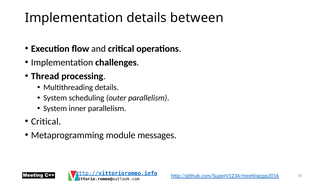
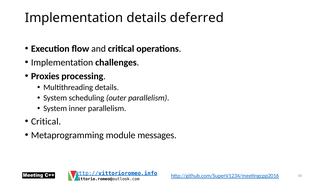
between: between -> deferred (197, 18)
Thread: Thread -> Proxies (45, 76)
